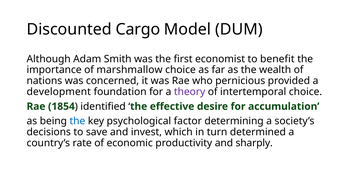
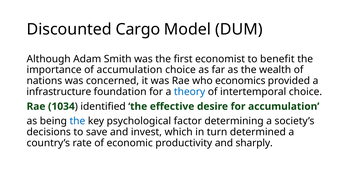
of marshmallow: marshmallow -> accumulation (129, 70)
pernicious: pernicious -> economics (240, 81)
development: development -> infrastructure (59, 92)
theory colour: purple -> blue (190, 92)
1854: 1854 -> 1034 (61, 107)
